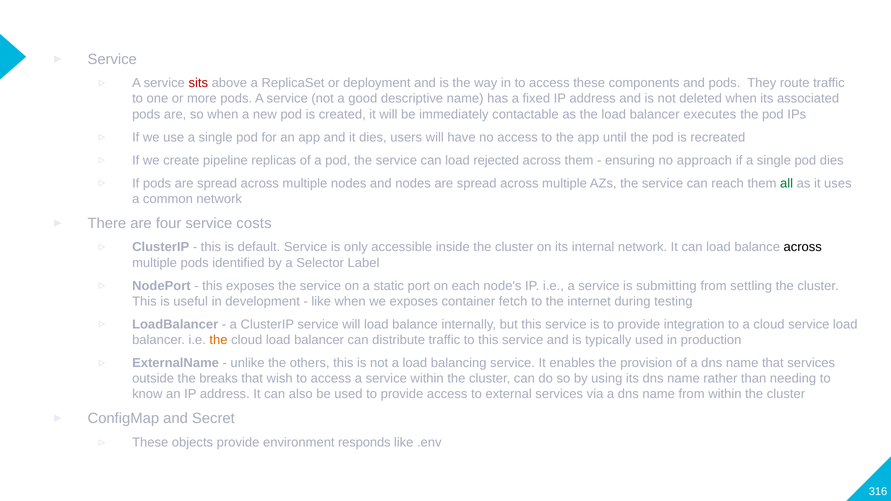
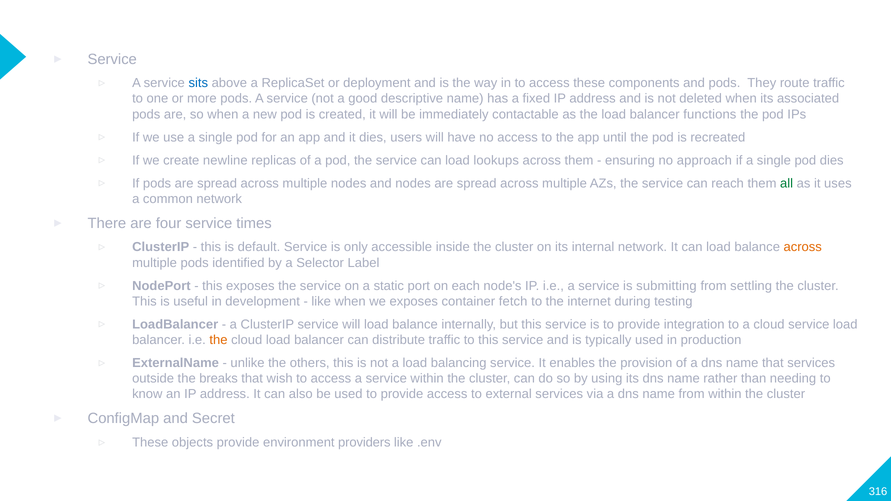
sits colour: red -> blue (198, 83)
executes: executes -> functions (710, 114)
pipeline: pipeline -> newline (225, 160)
rejected: rejected -> lookups (496, 160)
costs: costs -> times (254, 223)
across colour: black -> orange (803, 247)
responds: responds -> providers (364, 443)
